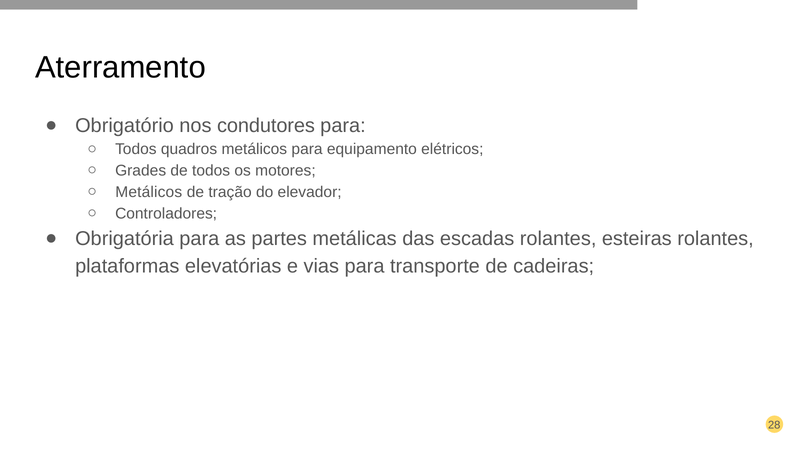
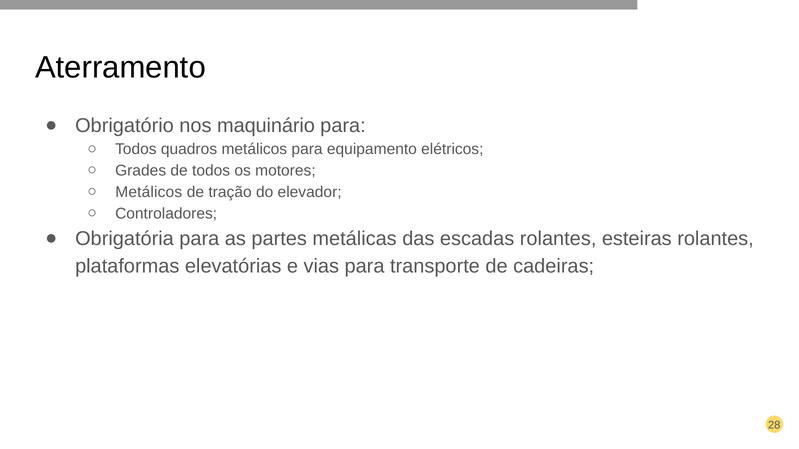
condutores: condutores -> maquinário (266, 126)
